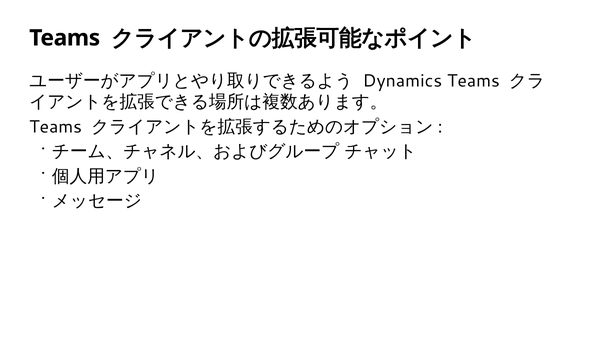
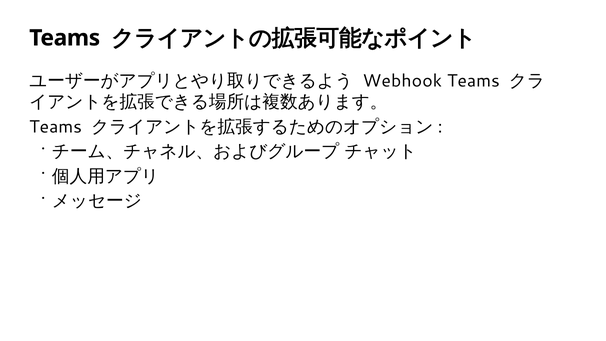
Dynamics: Dynamics -> Webhook (402, 81)
